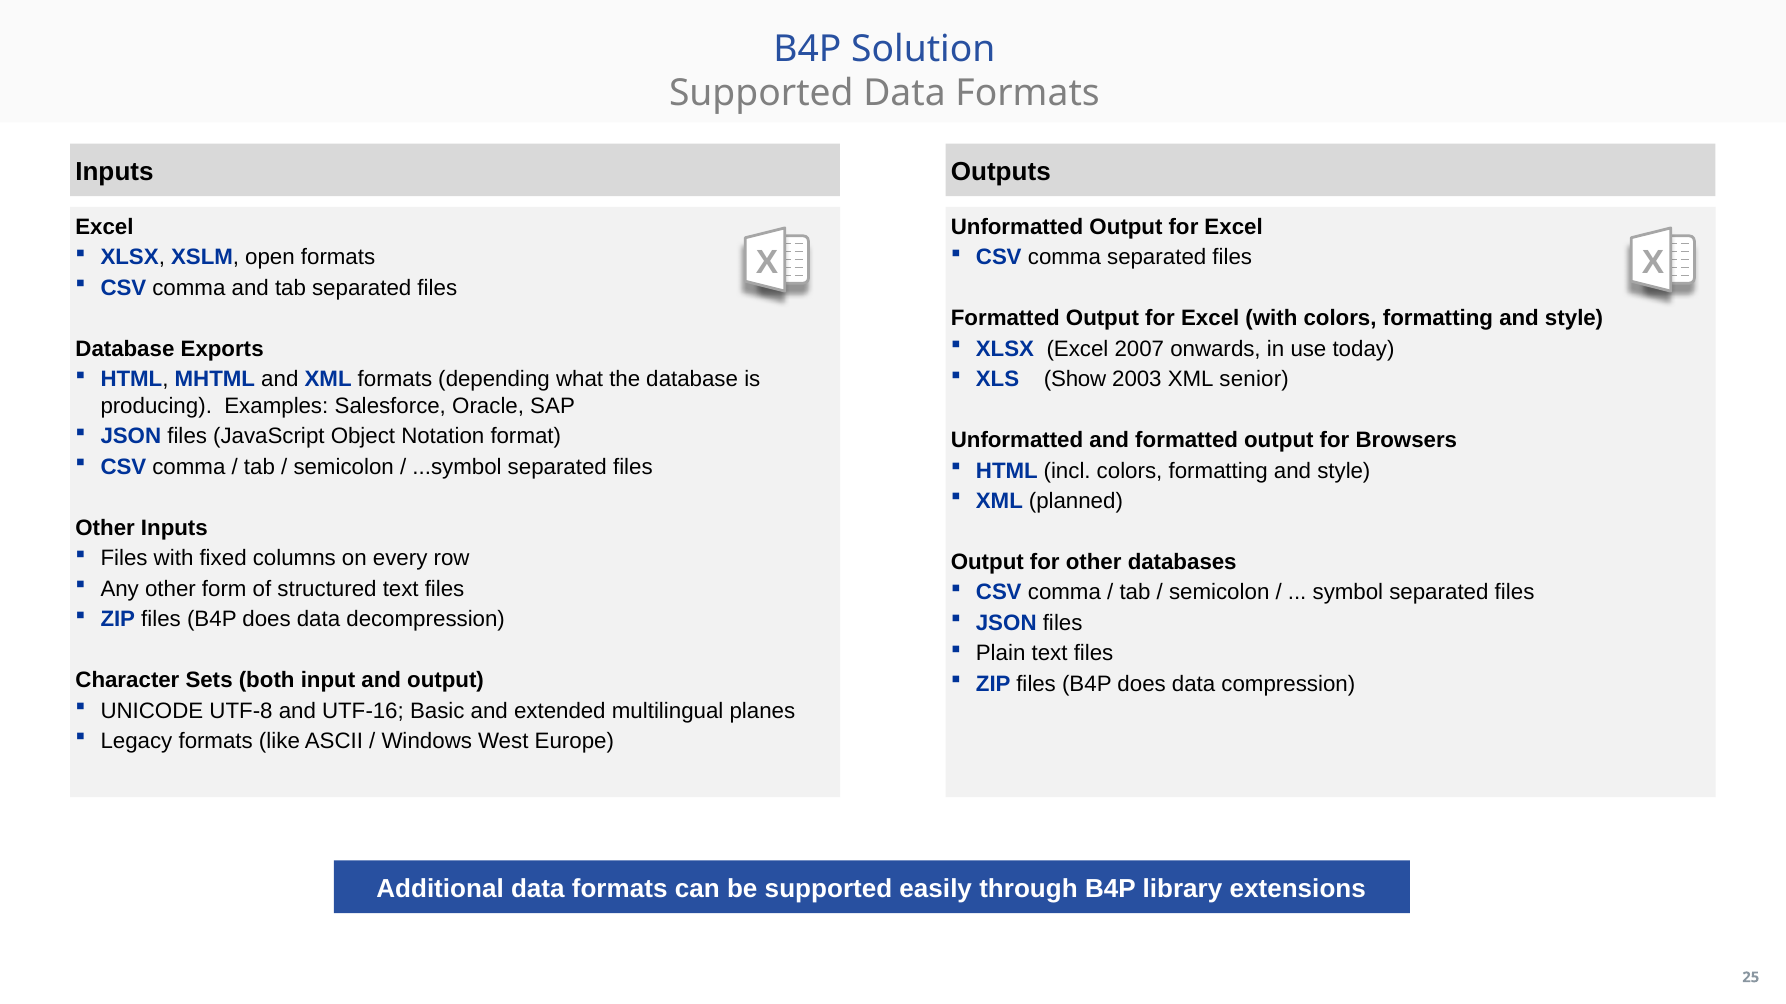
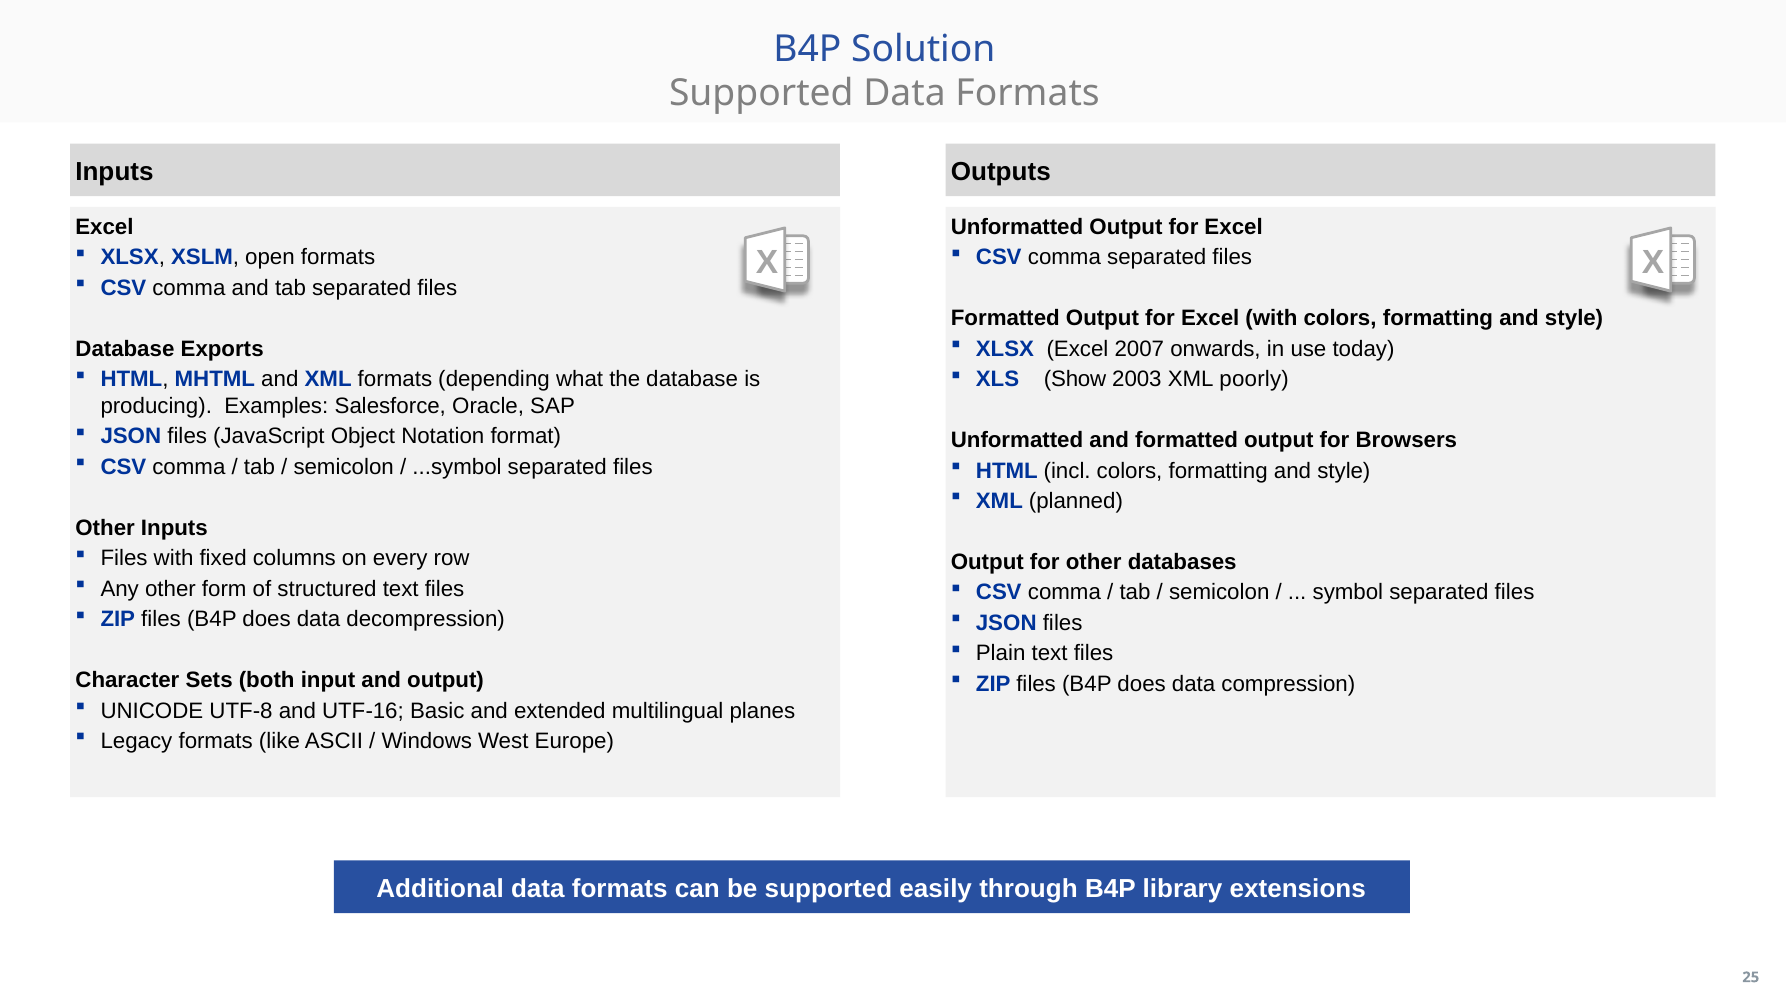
senior: senior -> poorly (1254, 380)
